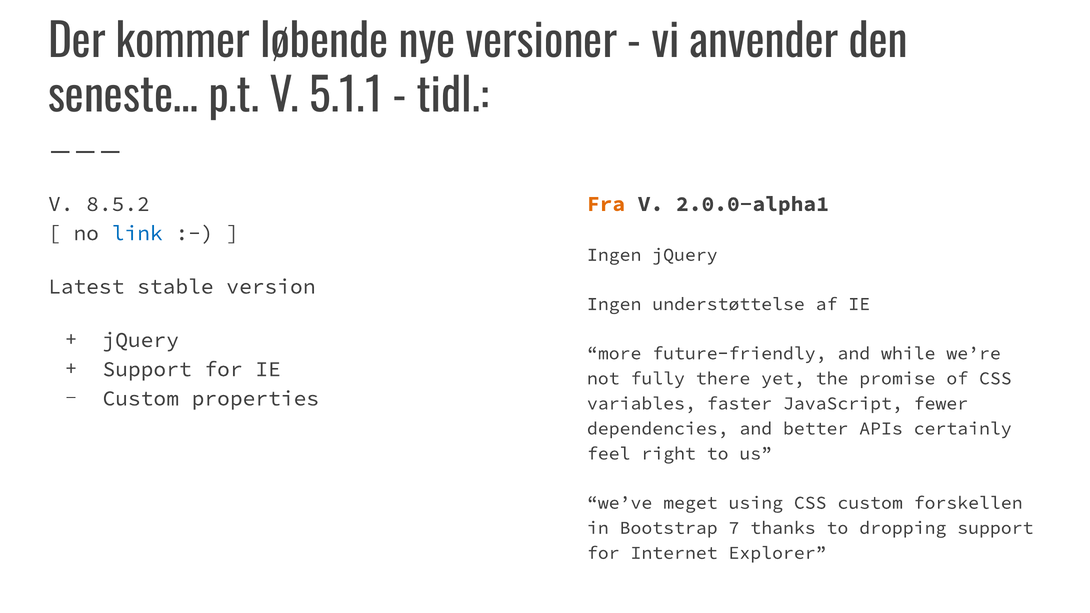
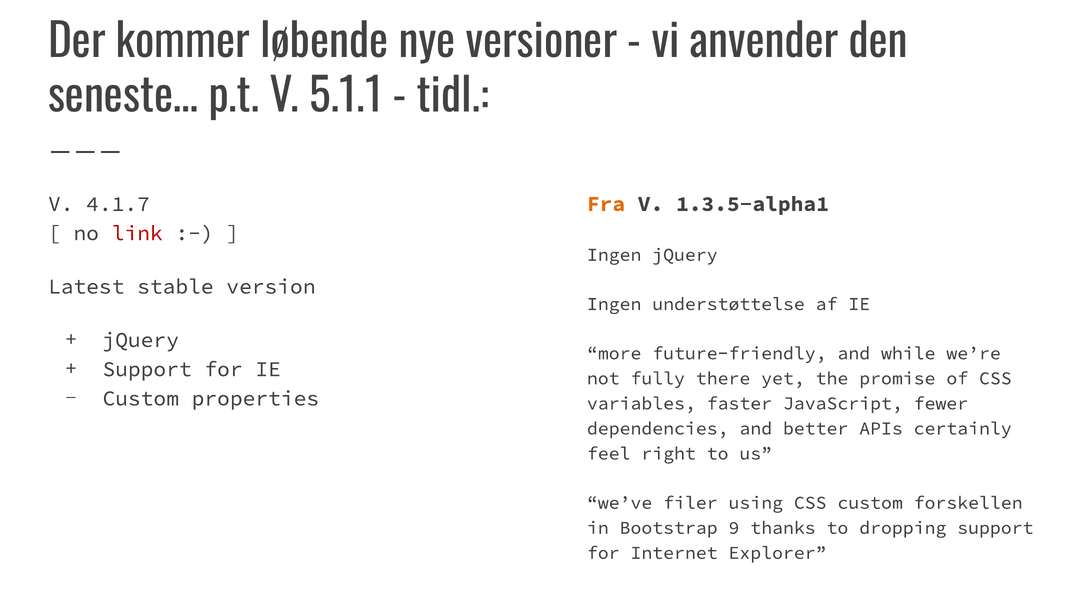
8.5.2: 8.5.2 -> 4.1.7 (118, 204)
2.0.0-alpha1: 2.0.0-alpha1 -> 1.3.5-alpha1 (752, 204)
link colour: blue -> red (137, 233)
meget: meget -> filer (690, 503)
7: 7 -> 9 (734, 528)
